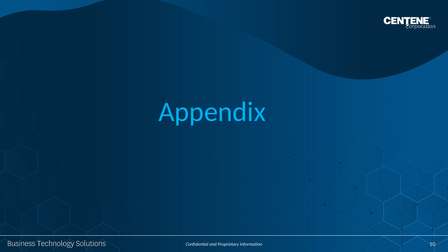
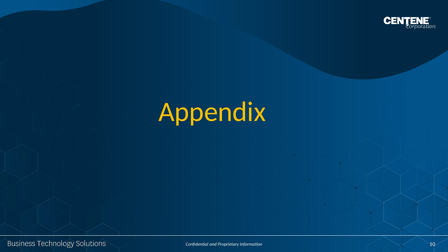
Appendix colour: light blue -> yellow (212, 112)
